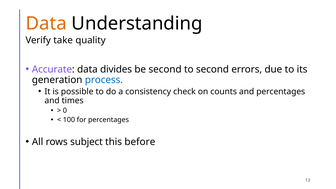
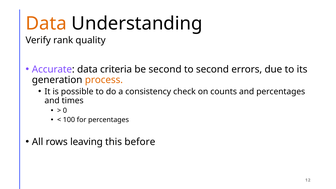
take: take -> rank (63, 40)
divides: divides -> criteria (116, 69)
process colour: blue -> orange (104, 80)
subject: subject -> leaving (86, 142)
